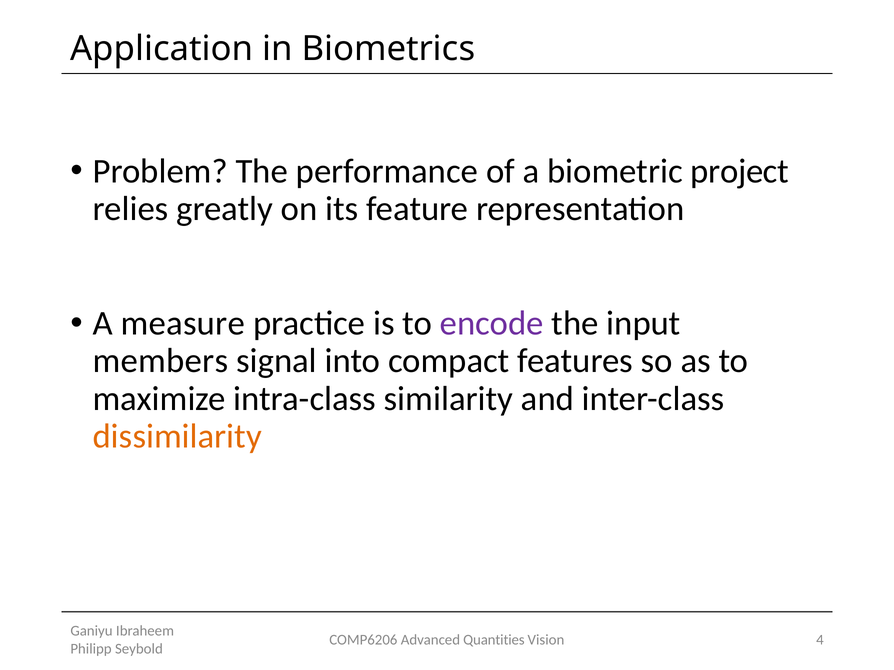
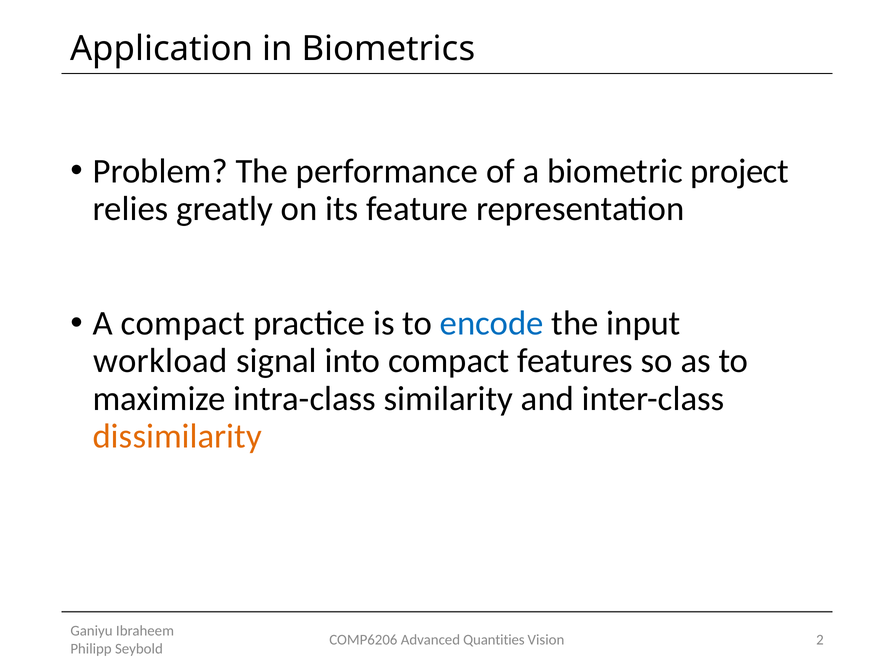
A measure: measure -> compact (183, 324)
encode colour: purple -> blue (492, 324)
members: members -> workload (160, 361)
4: 4 -> 2 (820, 640)
